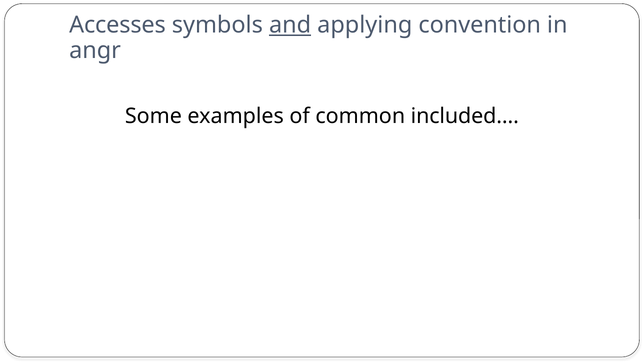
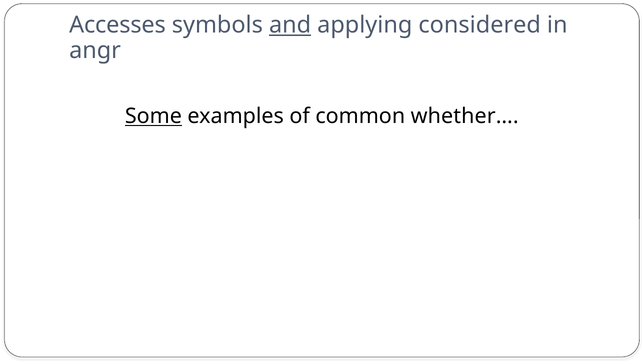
convention: convention -> considered (480, 25)
Some underline: none -> present (153, 116)
included…: included… -> whether… (465, 116)
